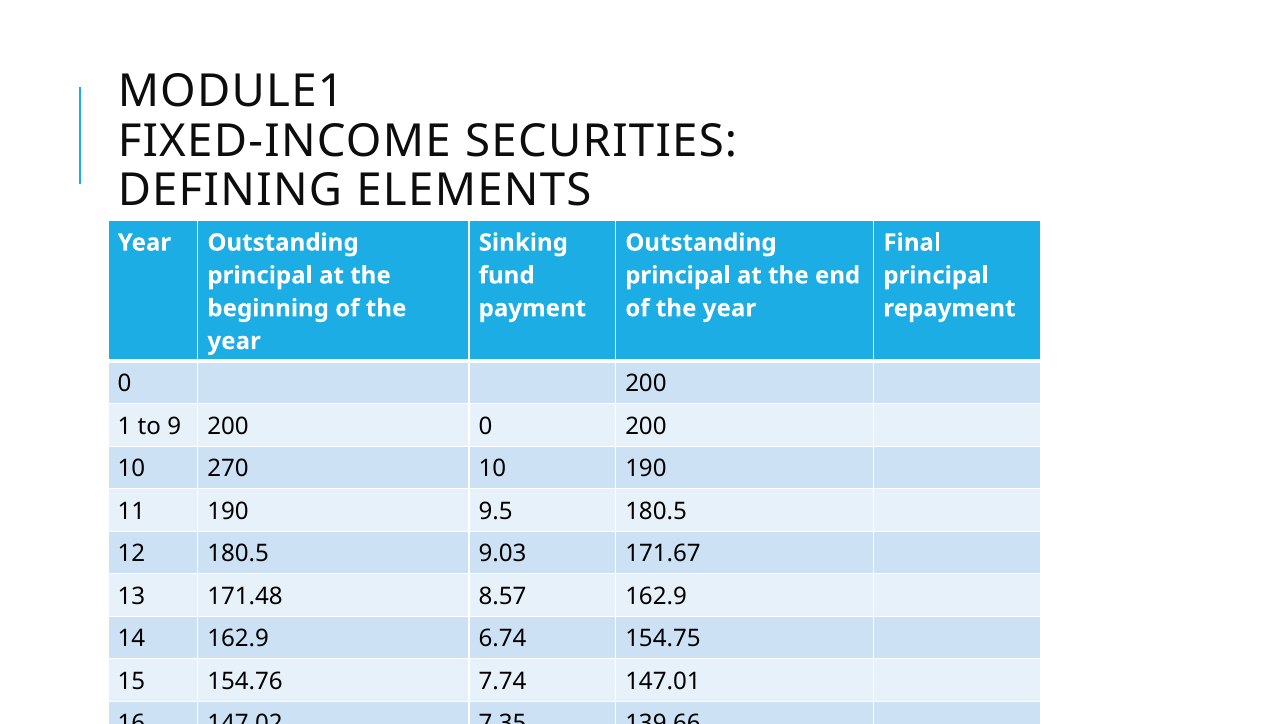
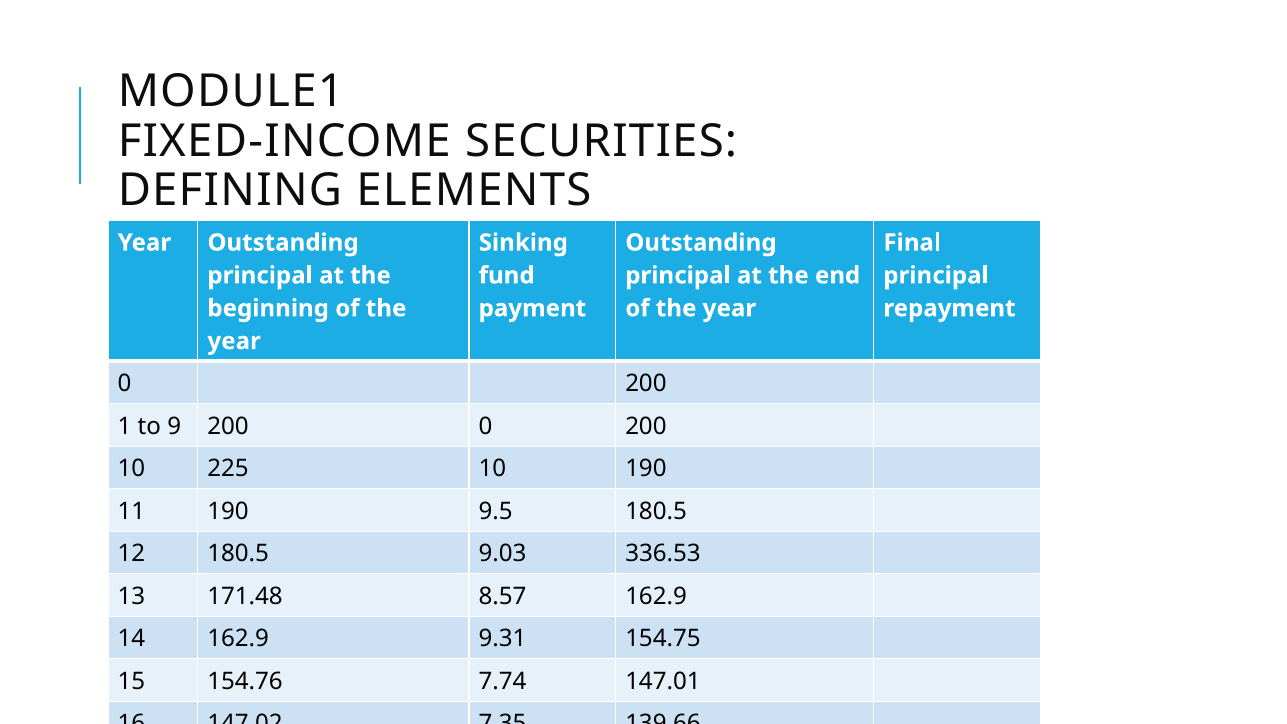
270: 270 -> 225 (228, 469)
171.67: 171.67 -> 336.53 (663, 554)
6.74: 6.74 -> 9.31 (503, 639)
